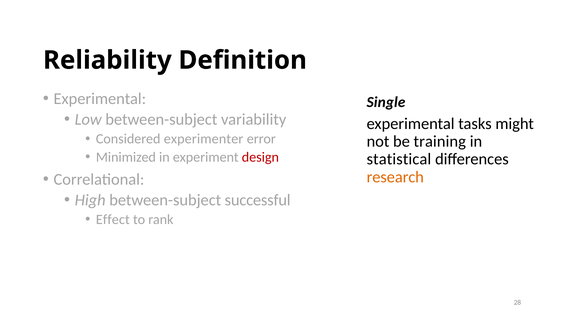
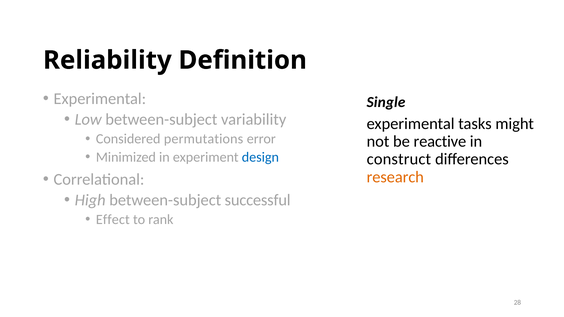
experimenter: experimenter -> permutations (204, 139)
training: training -> reactive (440, 142)
design colour: red -> blue (260, 157)
statistical: statistical -> construct (399, 159)
